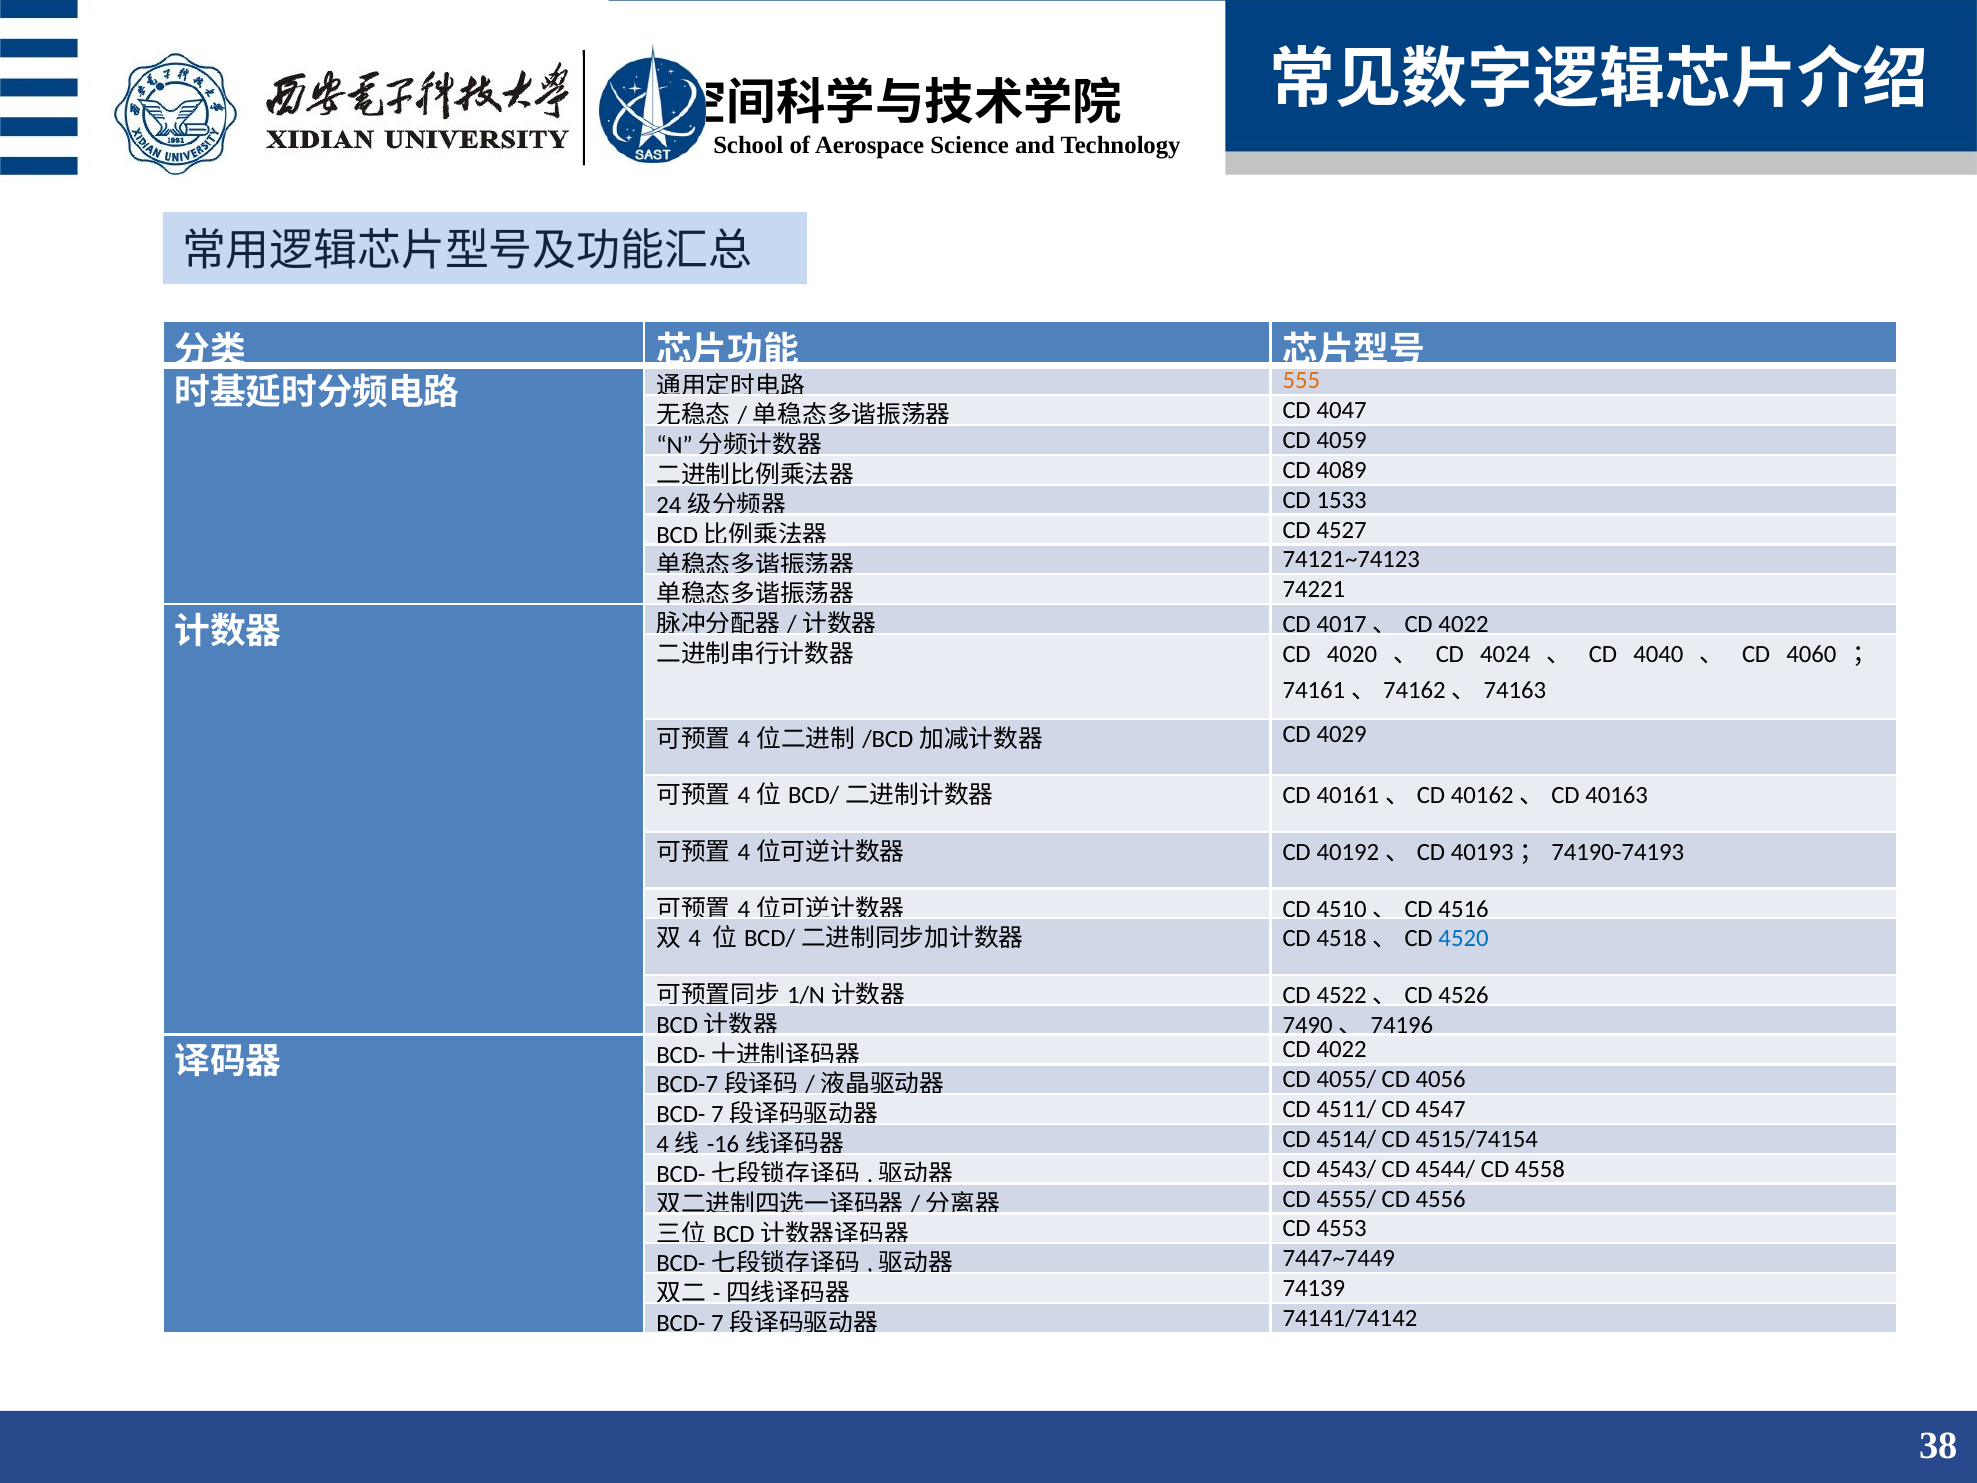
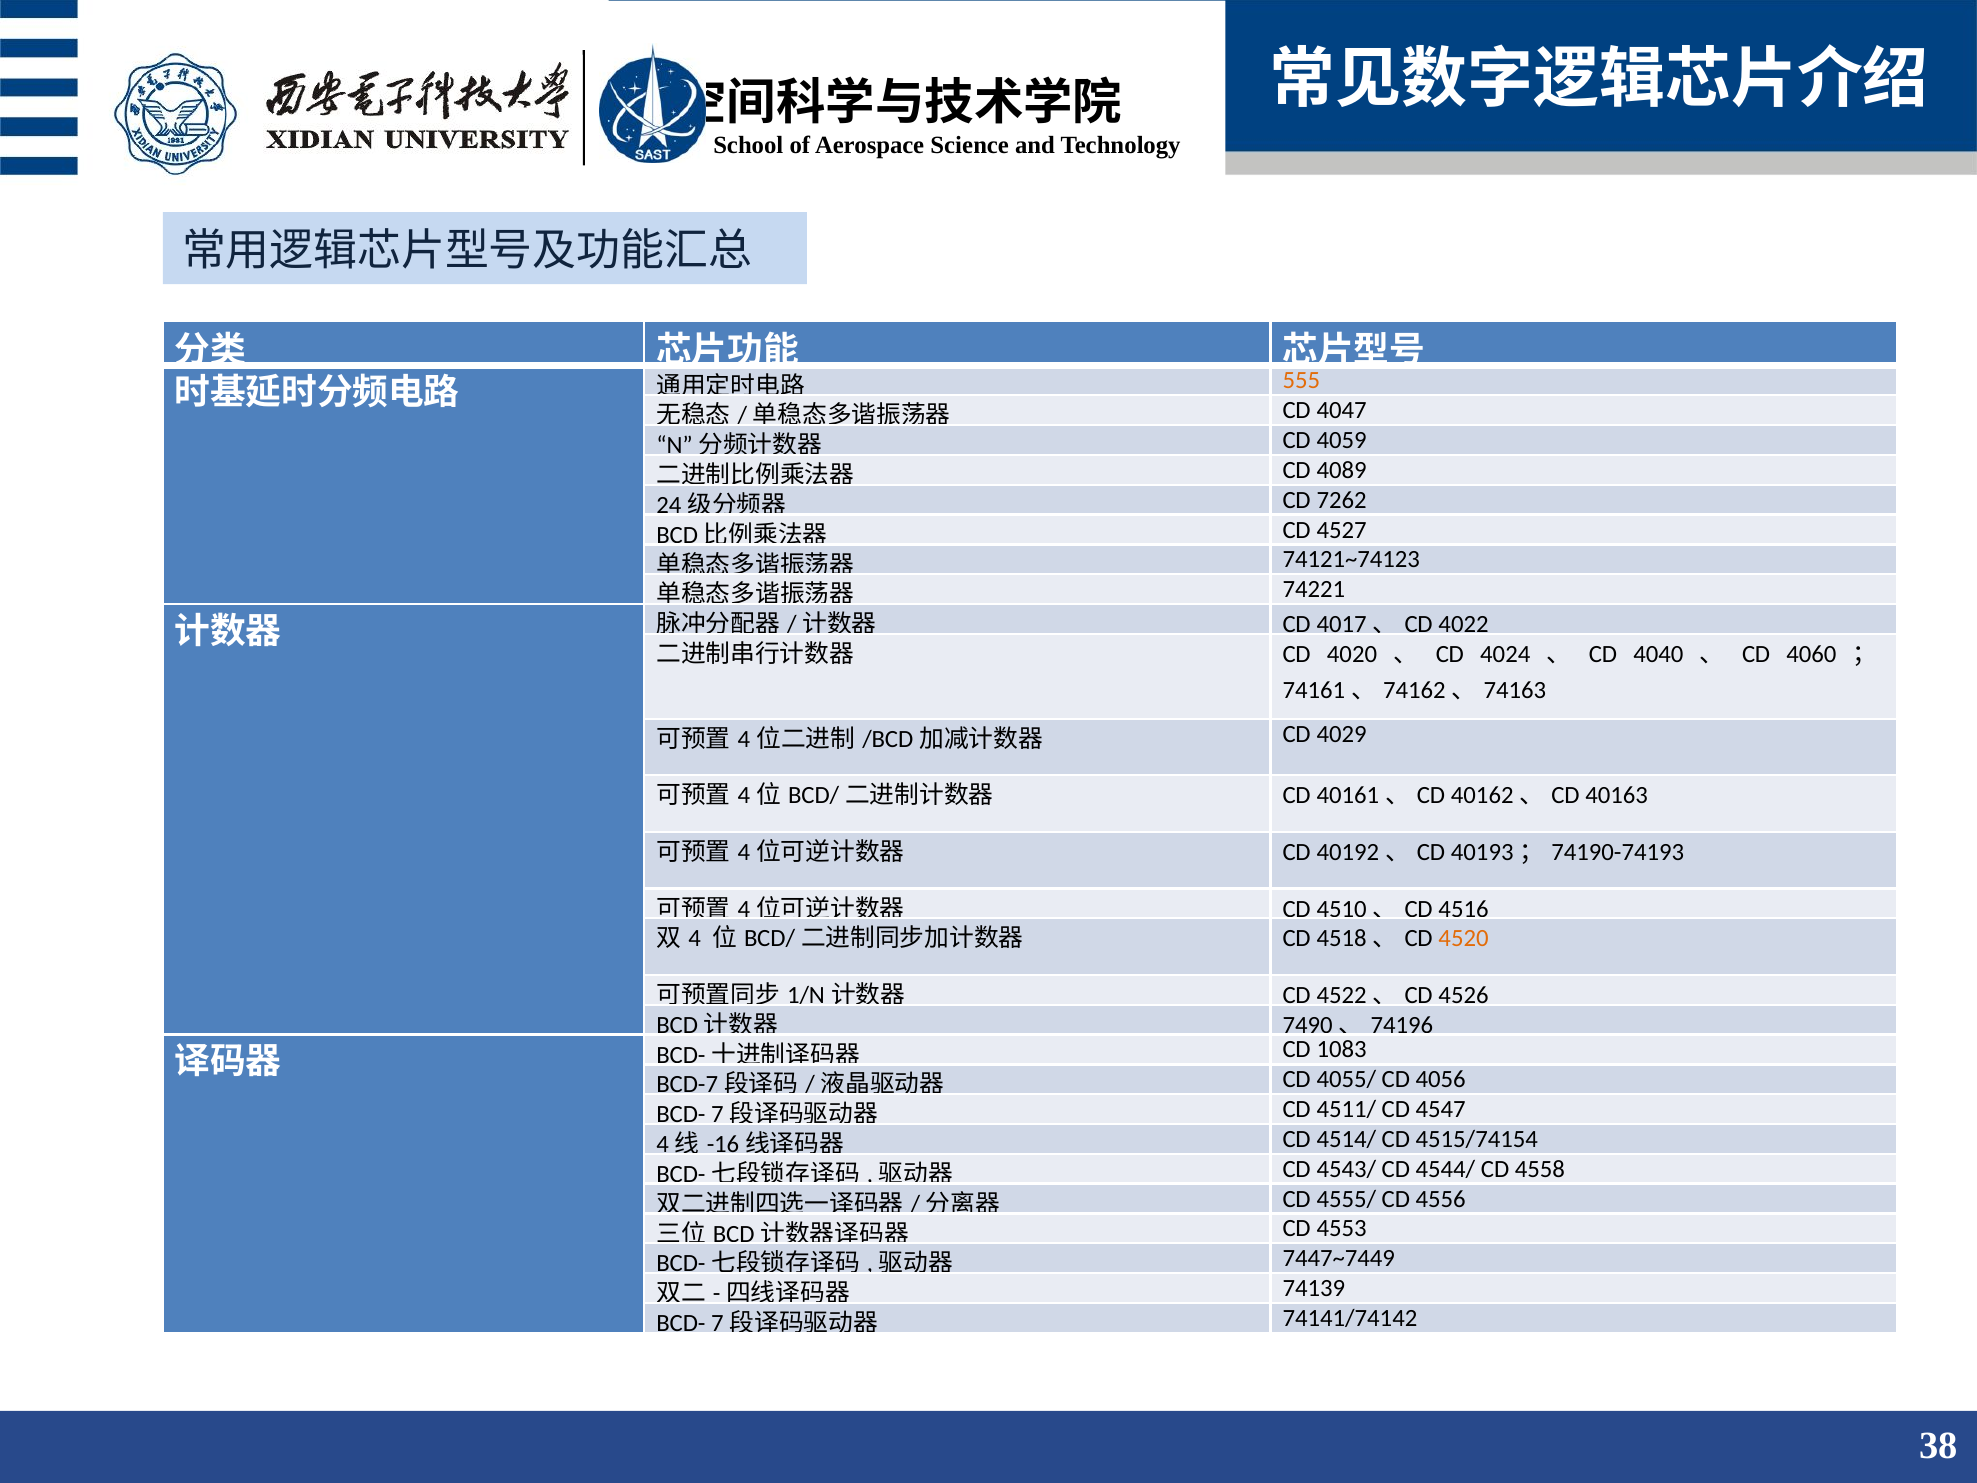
1533: 1533 -> 7262 (1342, 500)
4520 colour: blue -> orange (1464, 939)
4022: 4022 -> 1083 (1342, 1050)
